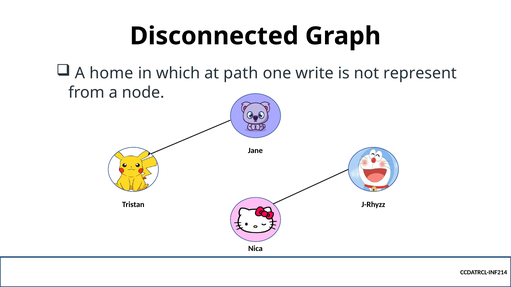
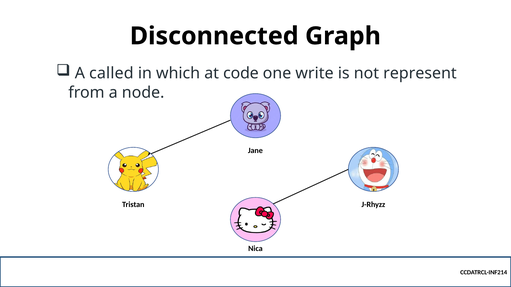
home: home -> called (111, 73)
path: path -> code (241, 73)
